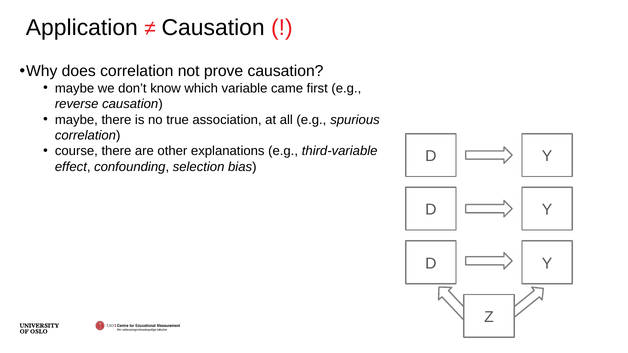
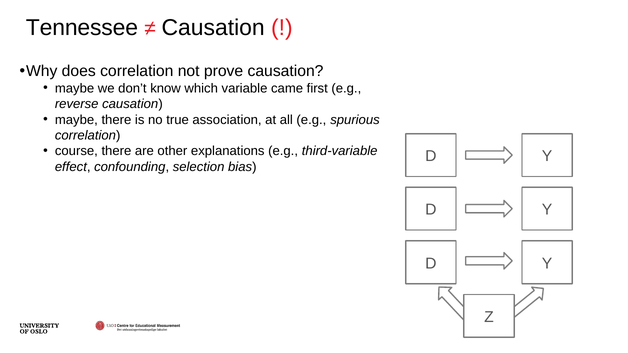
Application: Application -> Tennessee (82, 28)
